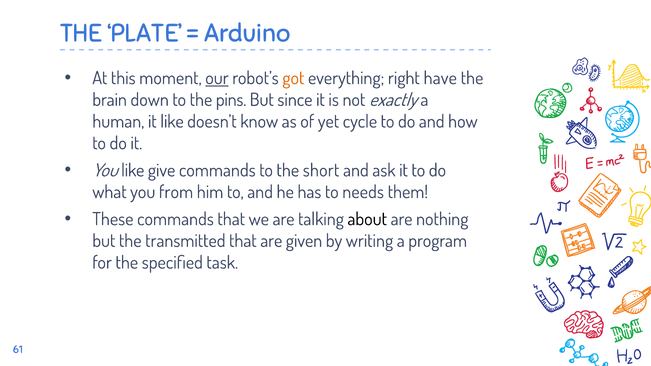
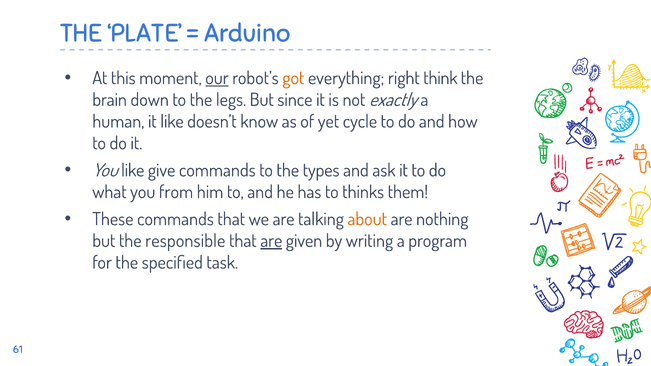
have: have -> think (440, 78)
pins: pins -> legs (231, 100)
short: short -> types (321, 171)
needs: needs -> thinks (363, 192)
about colour: black -> orange (367, 219)
transmitted: transmitted -> responsible (185, 241)
are underline: none -> present (271, 241)
